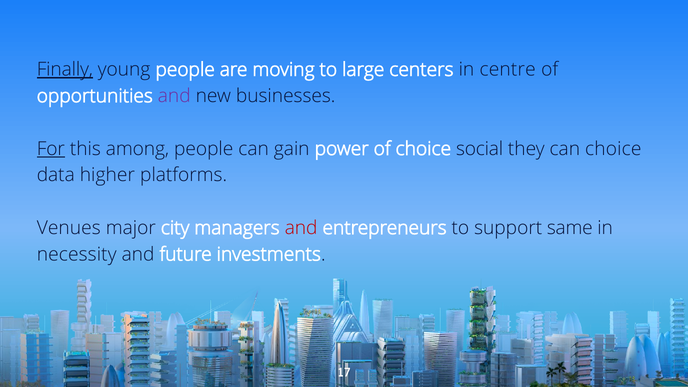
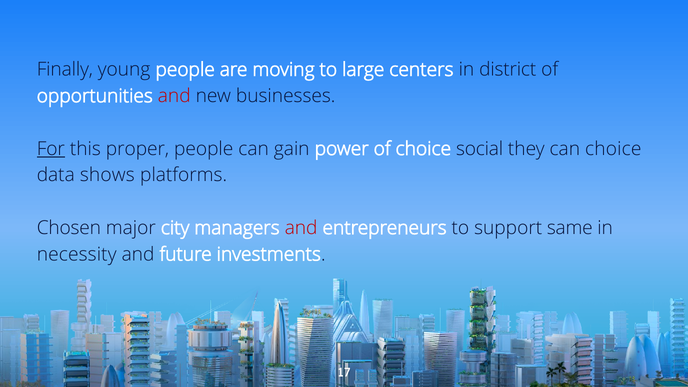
Finally underline: present -> none (65, 70)
centre: centre -> district (508, 70)
and colour: purple -> red (174, 96)
among: among -> proper (137, 149)
higher: higher -> shows (107, 175)
Venues: Venues -> Chosen (69, 228)
